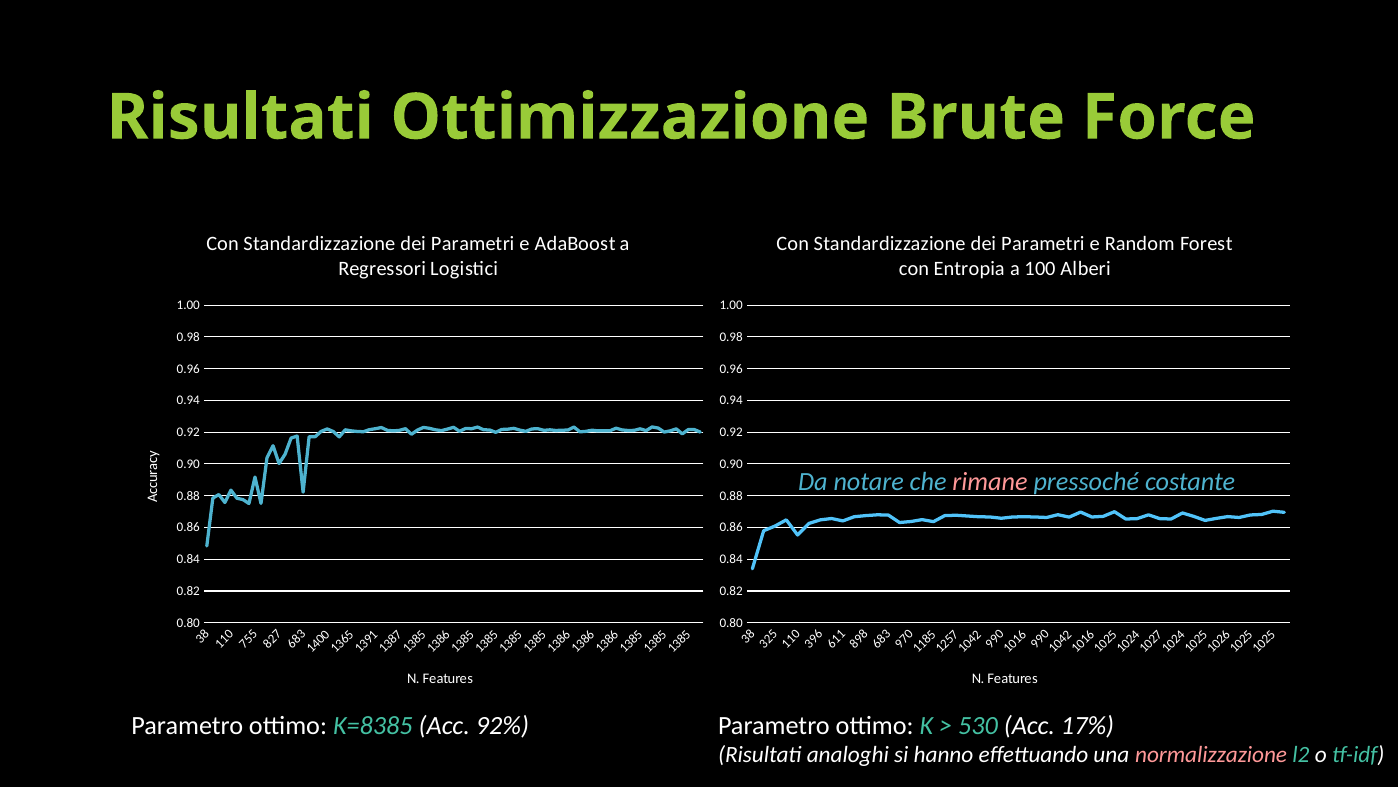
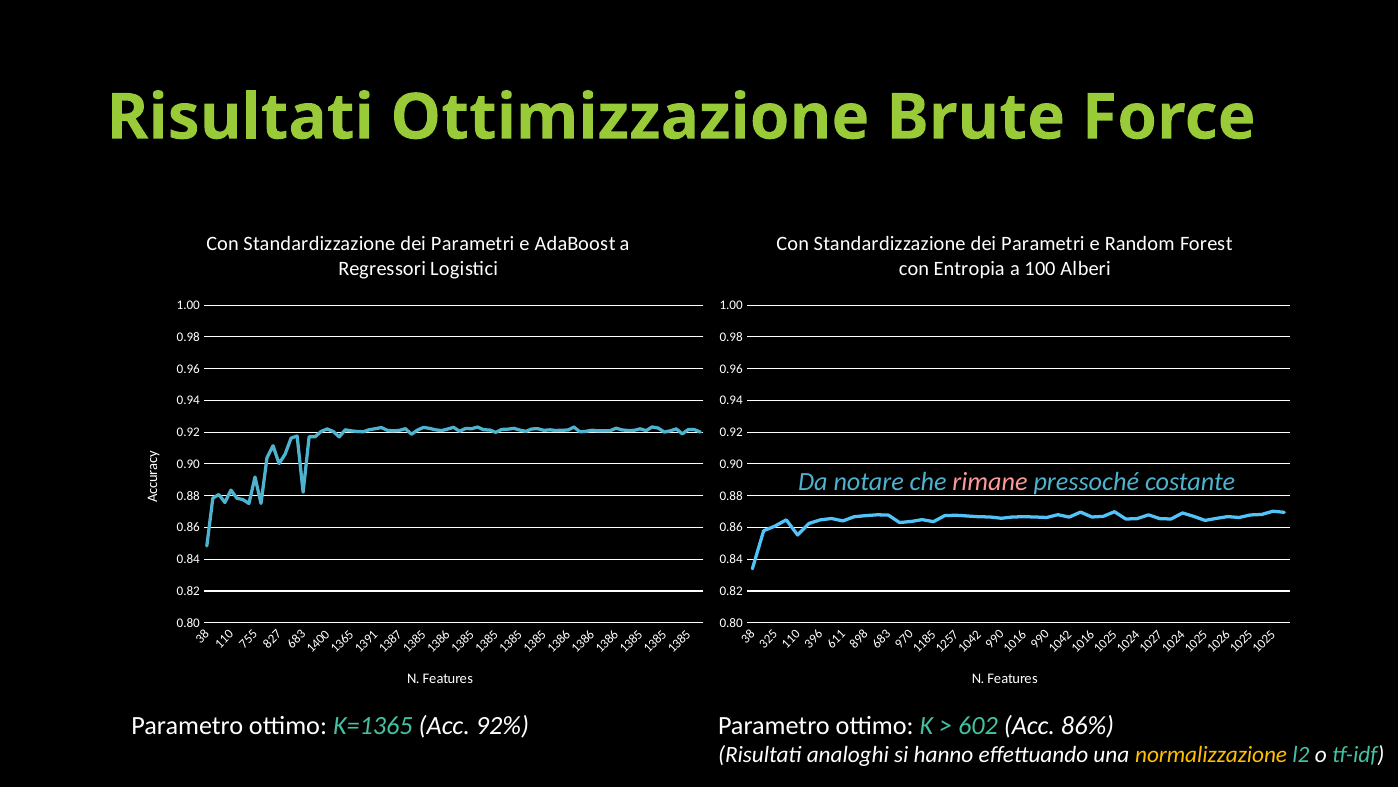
K=8385: K=8385 -> K=1365 (373, 725)
530: 530 -> 602 (978, 725)
17%: 17% -> 86% (1088, 725)
normalizzazione colour: pink -> yellow (1211, 754)
